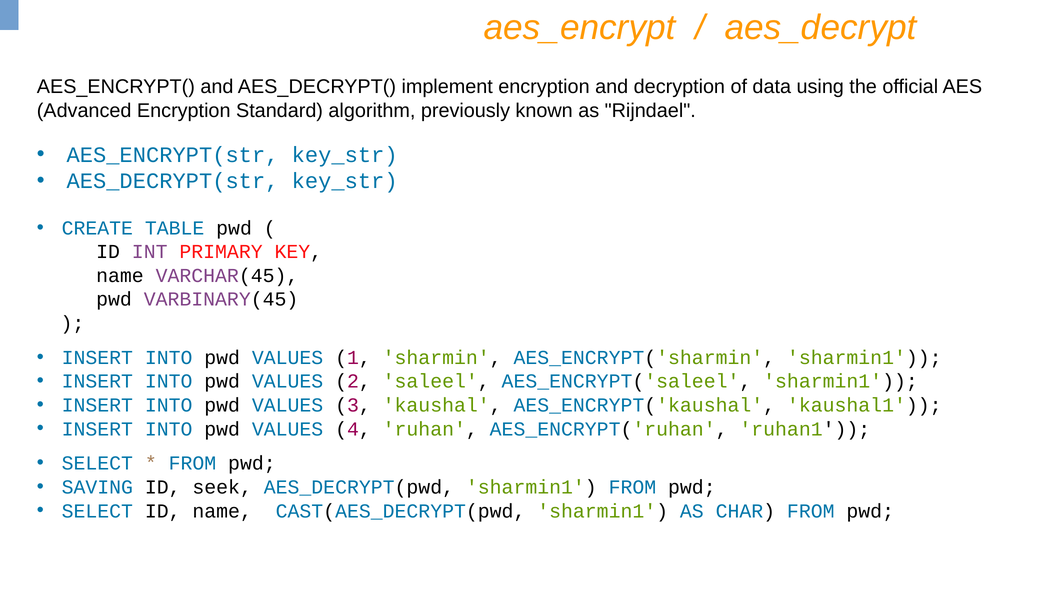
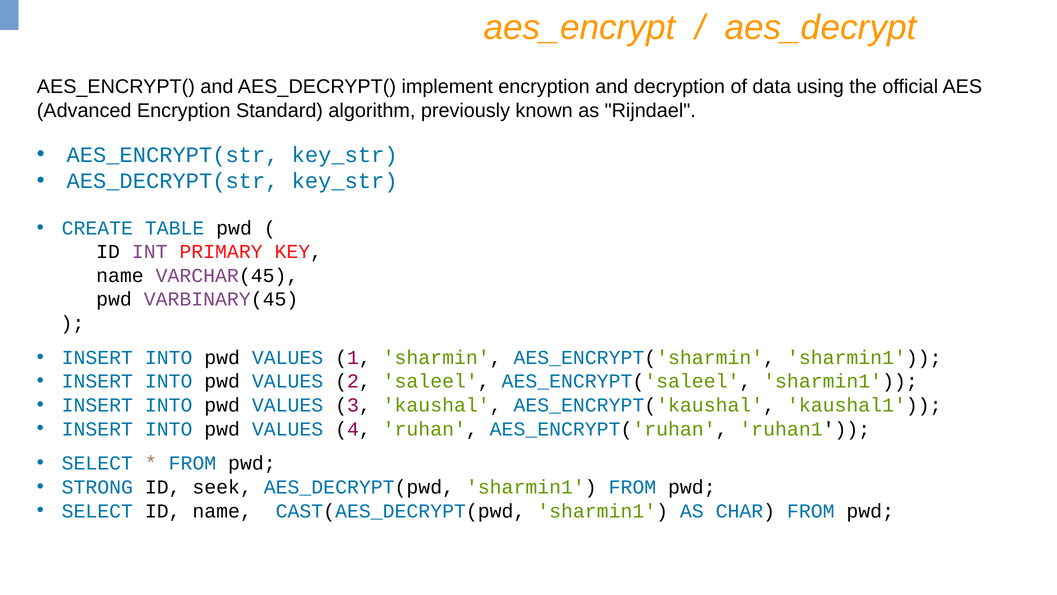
SAVING: SAVING -> STRONG (97, 487)
